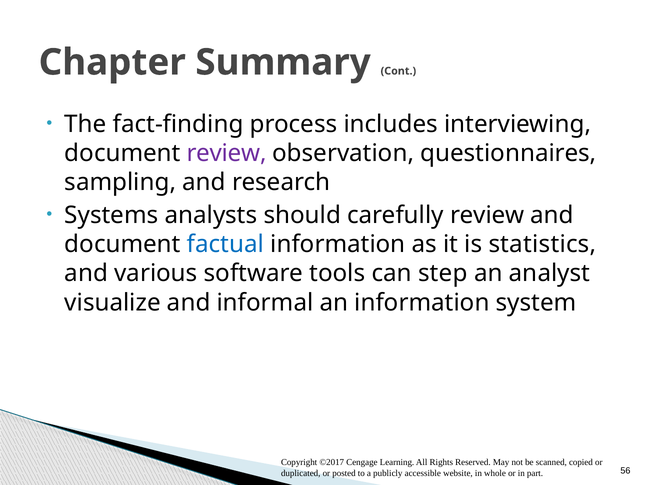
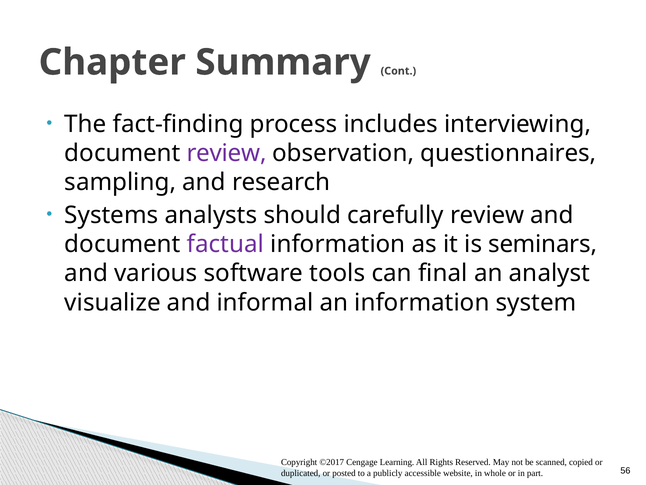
factual colour: blue -> purple (225, 244)
statistics: statistics -> seminars (543, 244)
step: step -> final (443, 273)
